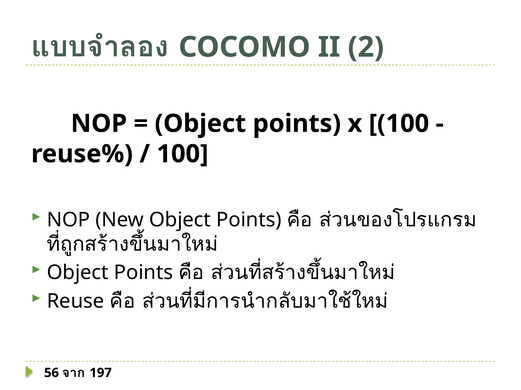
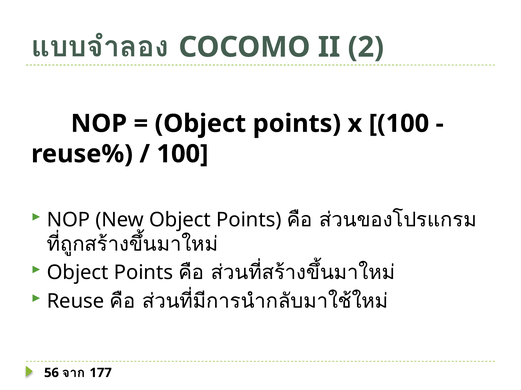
197: 197 -> 177 (101, 373)
